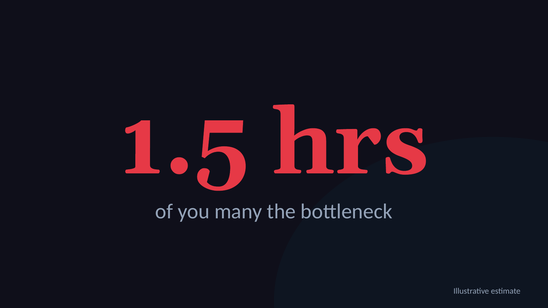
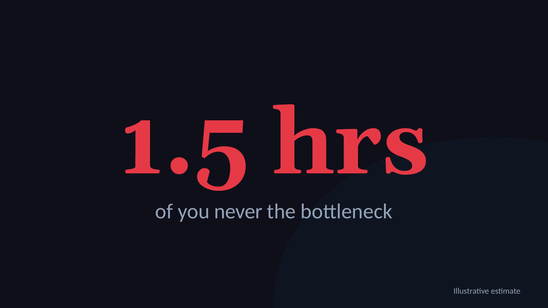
many: many -> never (238, 212)
